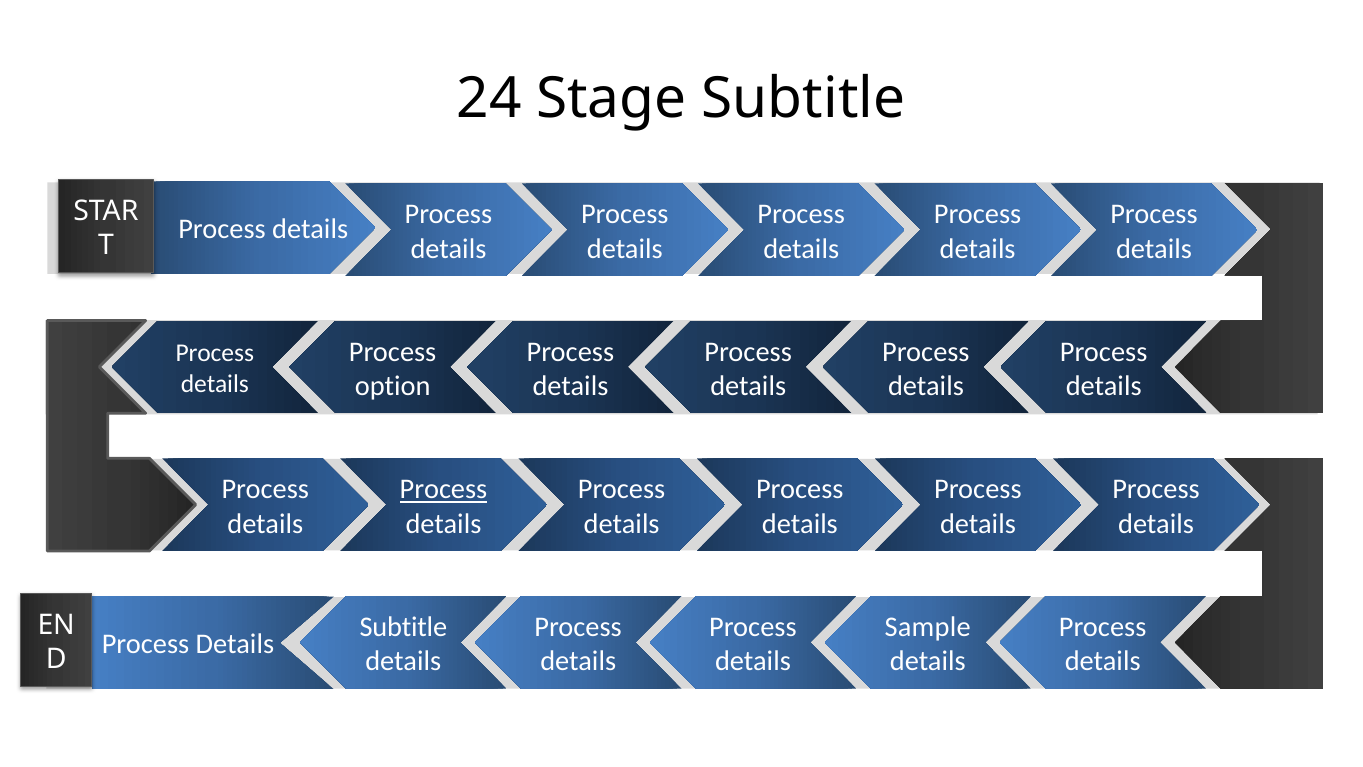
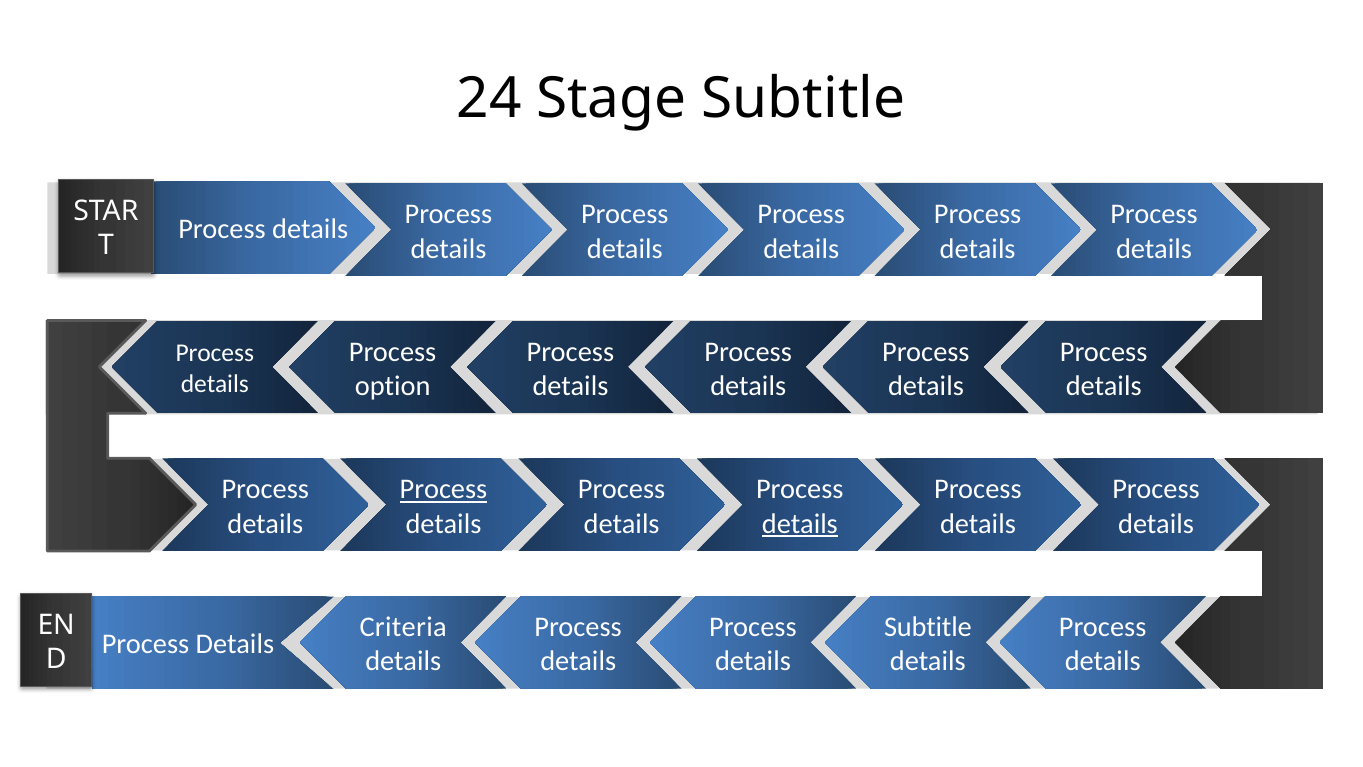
details underline: none -> present (800, 523)
Subtitle: Subtitle -> Criteria (403, 627)
Sample: Sample -> Subtitle (928, 627)
